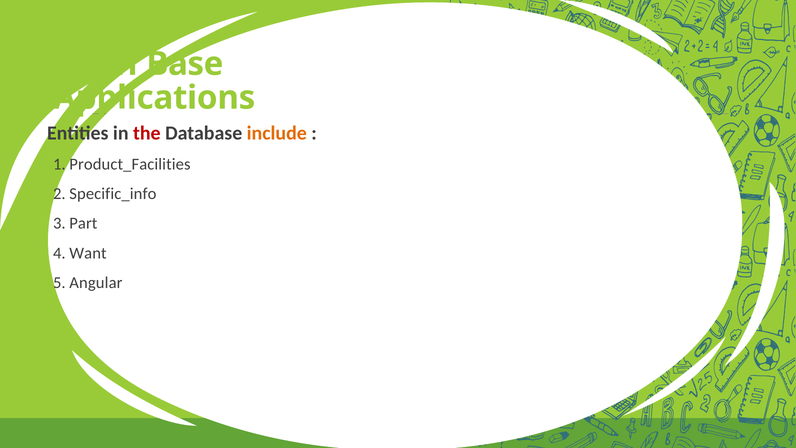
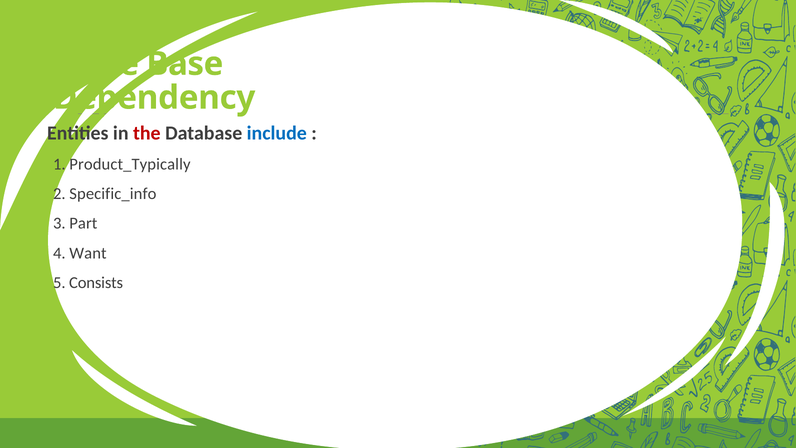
Stuff: Stuff -> Base (100, 64)
Applications: Applications -> Dependency (154, 98)
include colour: orange -> blue (277, 133)
Product_Facilities: Product_Facilities -> Product_Typically (130, 164)
Angular: Angular -> Consists (96, 282)
